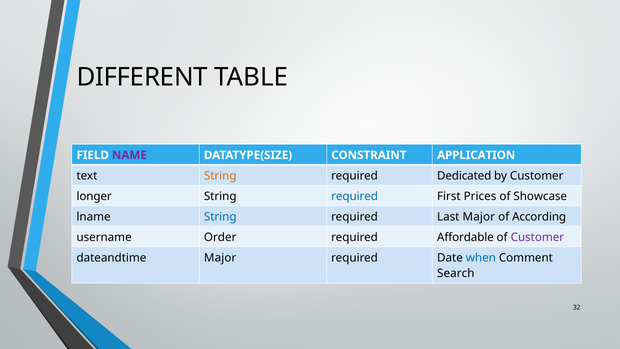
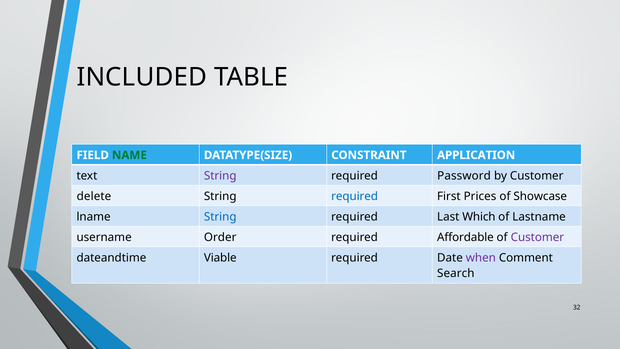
DIFFERENT: DIFFERENT -> INCLUDED (142, 77)
NAME colour: purple -> green (129, 155)
String colour: orange -> purple (220, 176)
Dedicated: Dedicated -> Password (464, 176)
longer: longer -> delete (94, 196)
Last Major: Major -> Which (479, 217)
According: According -> Lastname (539, 217)
dateandtime Major: Major -> Viable (220, 257)
when colour: blue -> purple (481, 257)
